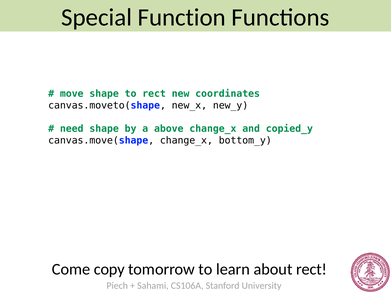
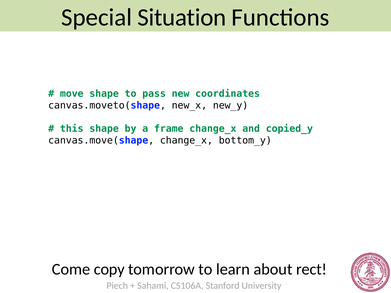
Function: Function -> Situation (182, 17)
to rect: rect -> pass (154, 94)
need: need -> this (72, 129)
above: above -> frame (169, 129)
